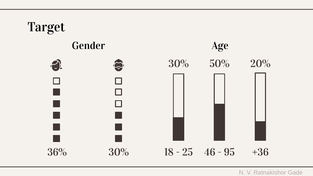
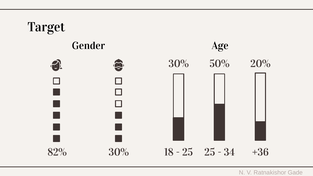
36%: 36% -> 82% (57, 152)
25 46: 46 -> 25 (210, 152)
95: 95 -> 34 (229, 152)
